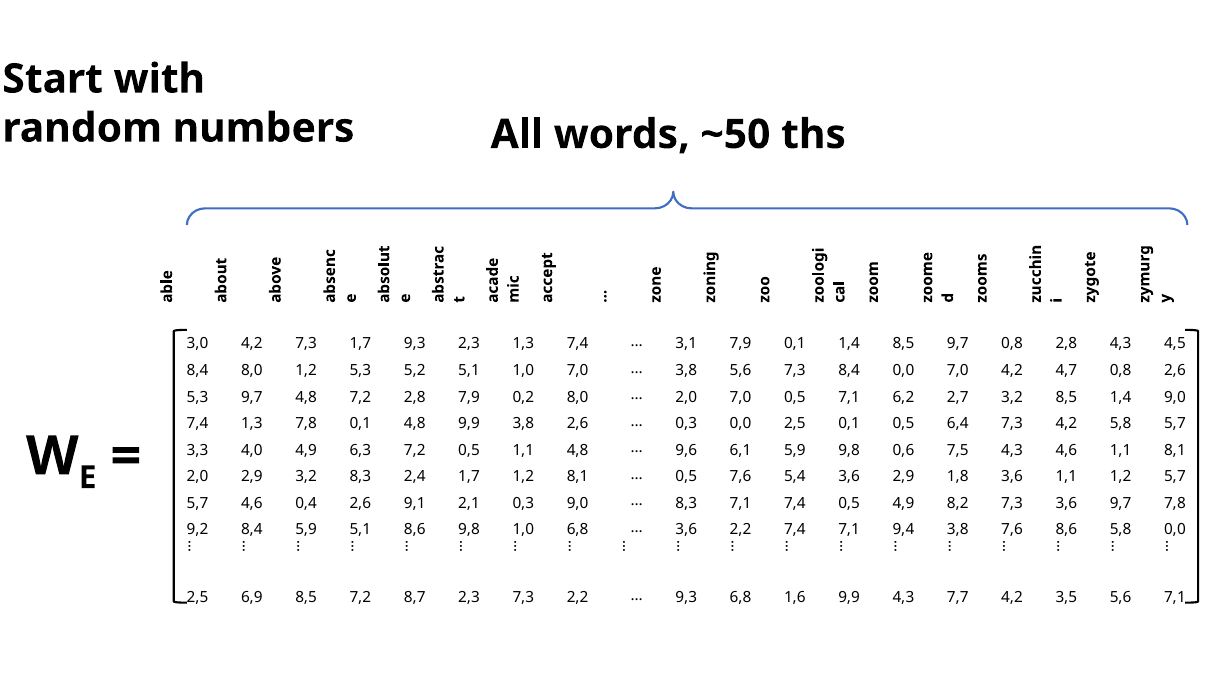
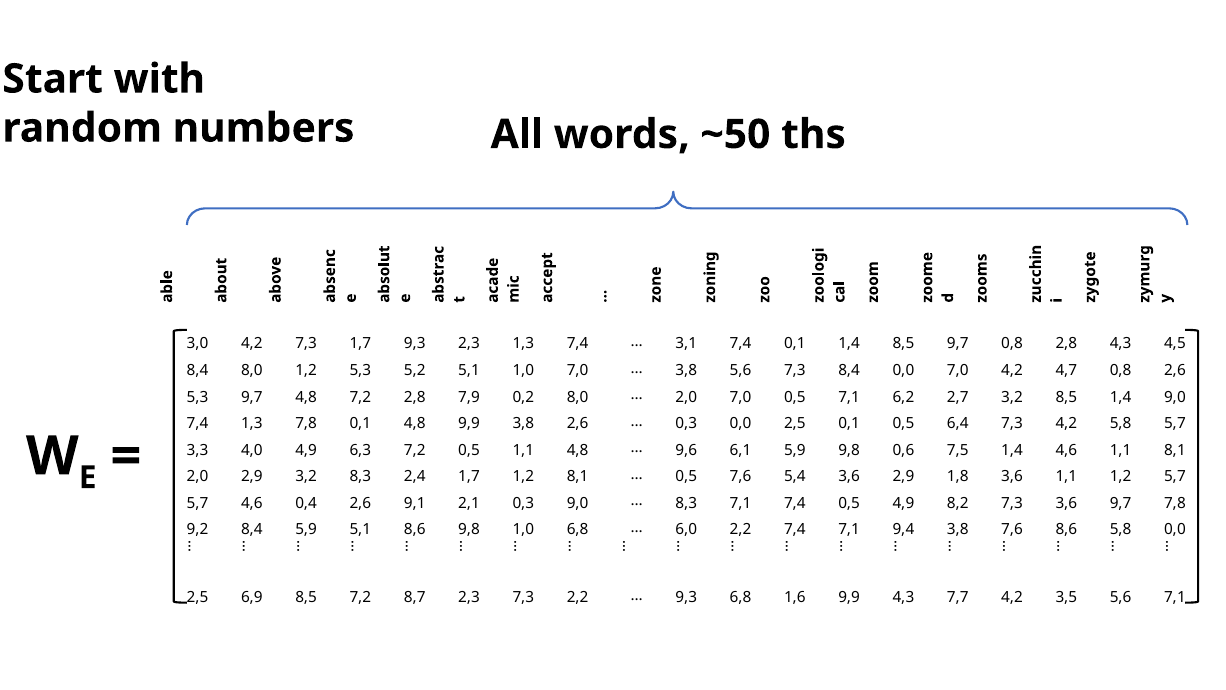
3,1 7,9: 7,9 -> 7,4 (741, 344)
7,5 4,3: 4,3 -> 1,4 (1012, 450)
3,6: 3,6 -> 6,0 (686, 530)
